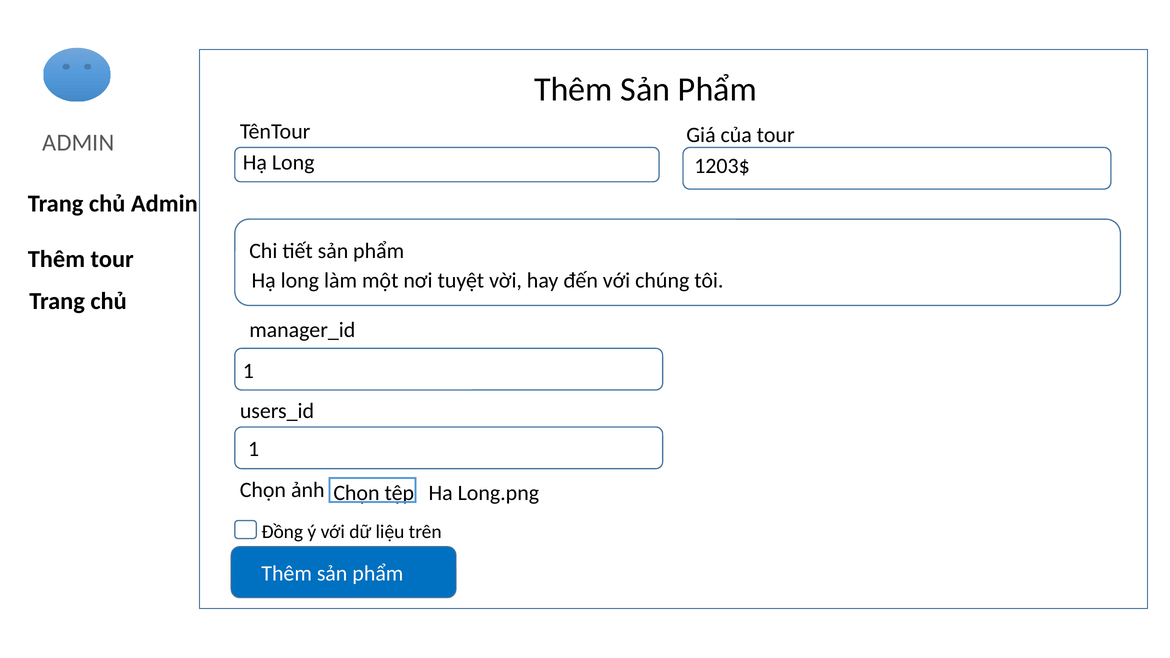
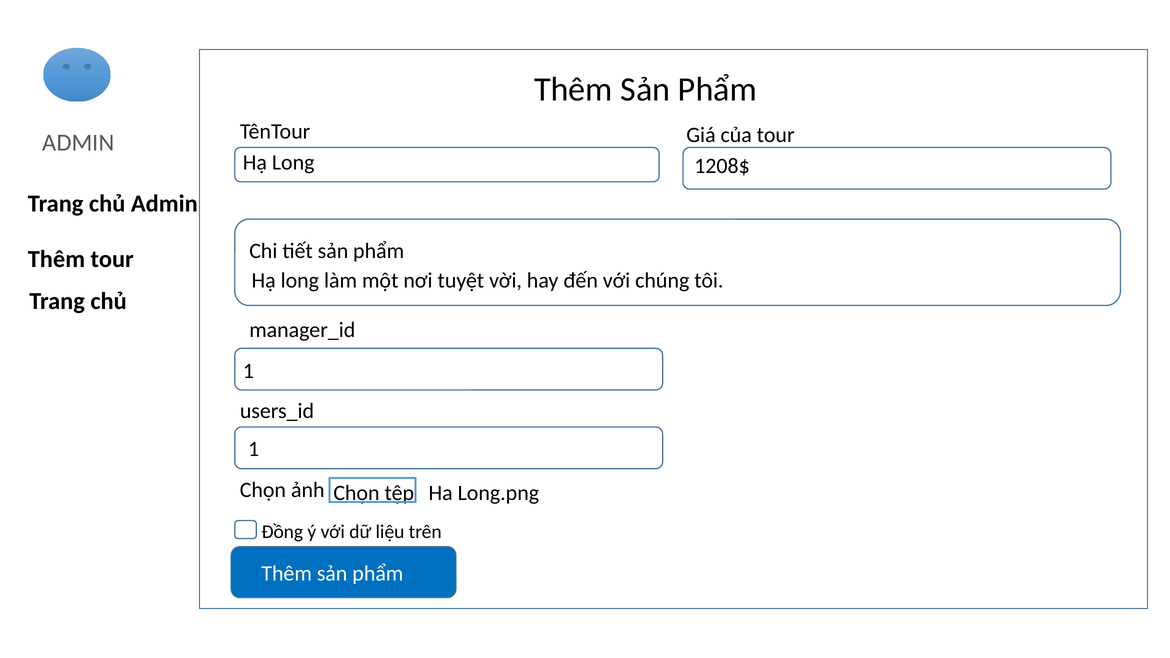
1203$: 1203$ -> 1208$ (722, 166)
